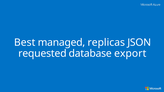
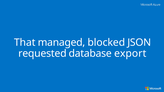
Best: Best -> That (25, 43)
replicas: replicas -> blocked (106, 43)
